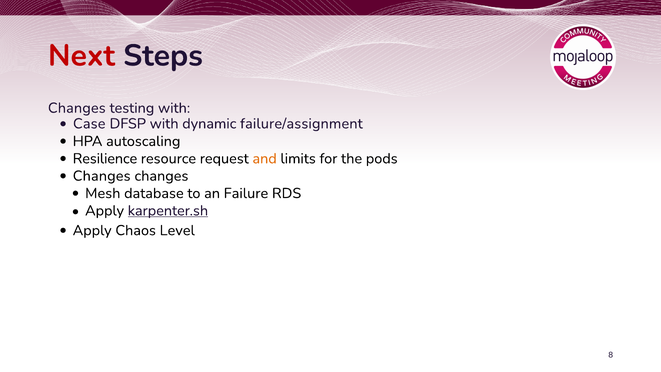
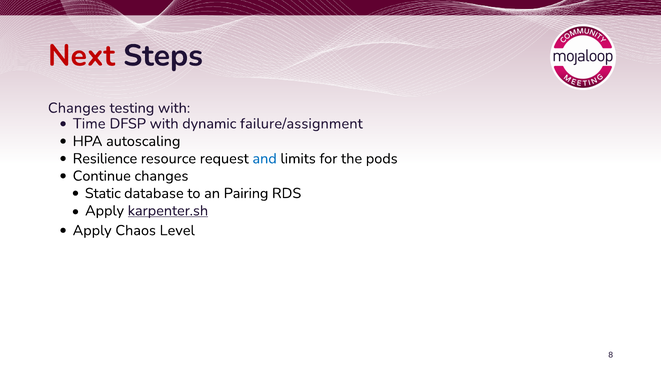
Case: Case -> Time (89, 124)
and colour: orange -> blue (265, 158)
Changes: Changes -> Continue (102, 176)
Mesh: Mesh -> Static (103, 193)
Failure: Failure -> Pairing (246, 193)
